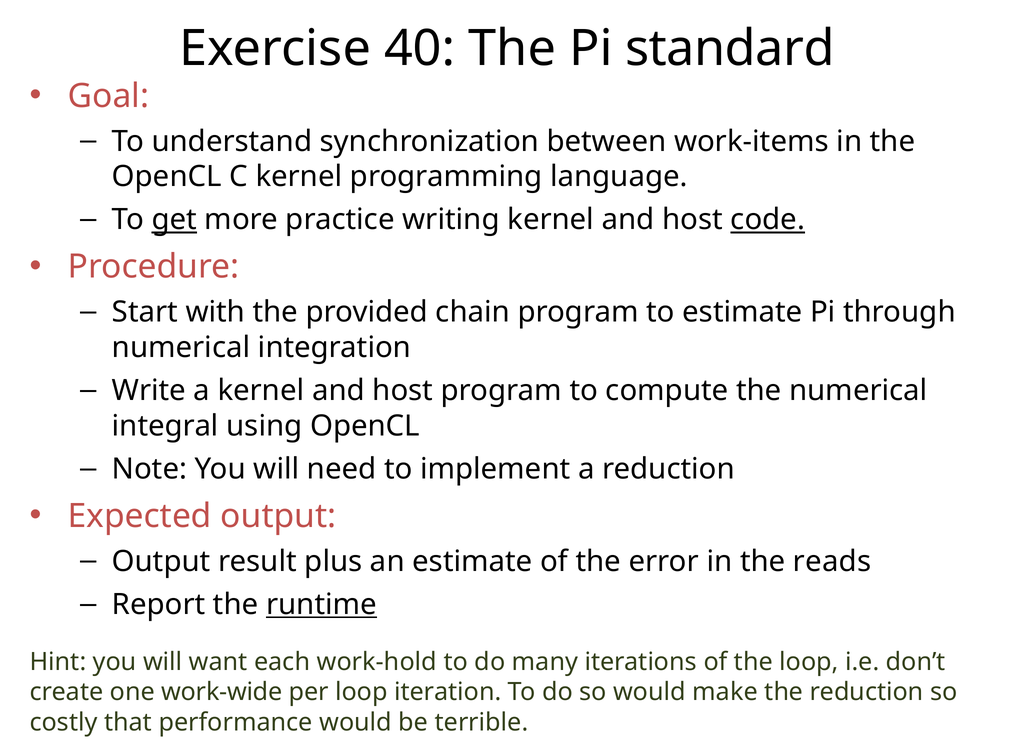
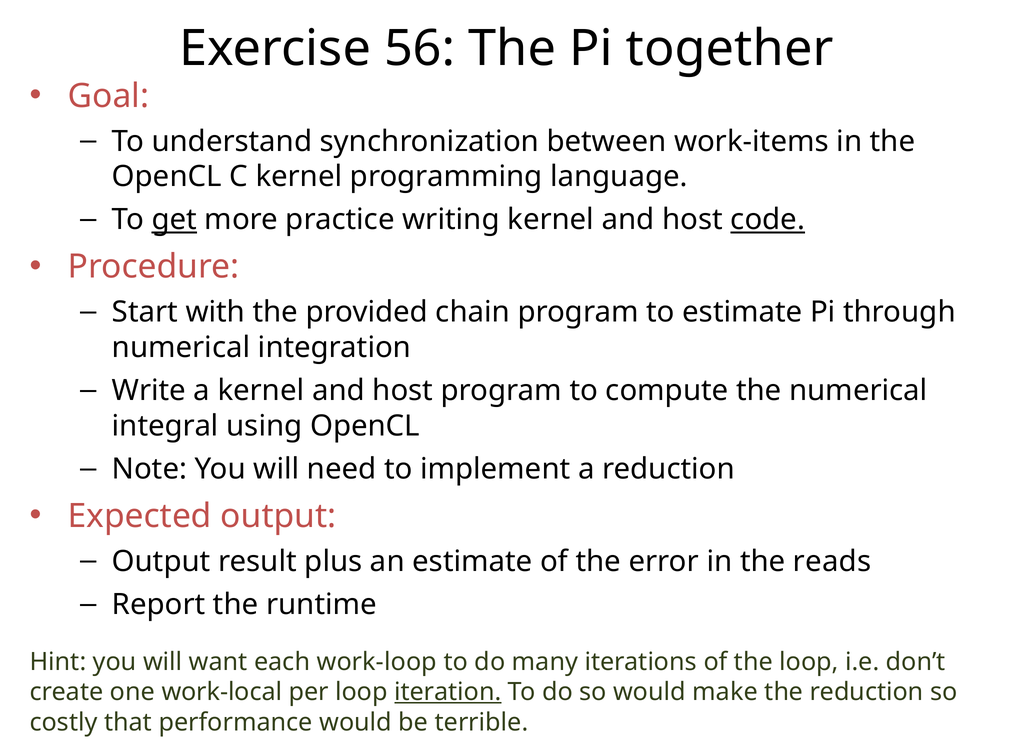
40: 40 -> 56 (420, 49)
standard: standard -> together (730, 49)
runtime underline: present -> none (322, 605)
work-hold: work-hold -> work-loop (377, 662)
work-wide: work-wide -> work-local (222, 693)
iteration underline: none -> present (448, 693)
